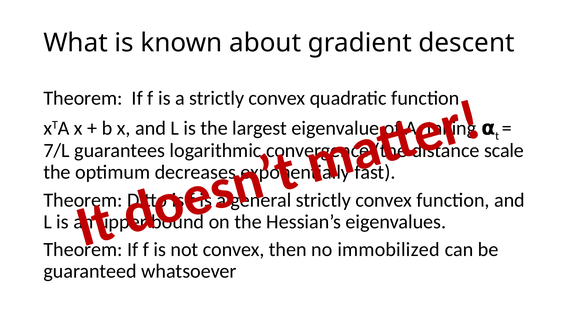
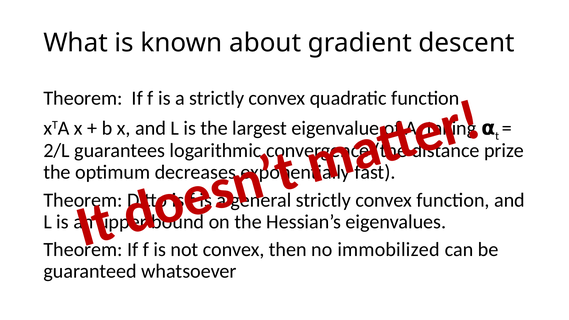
7/L: 7/L -> 2/L (57, 151)
scale: scale -> prize (504, 151)
